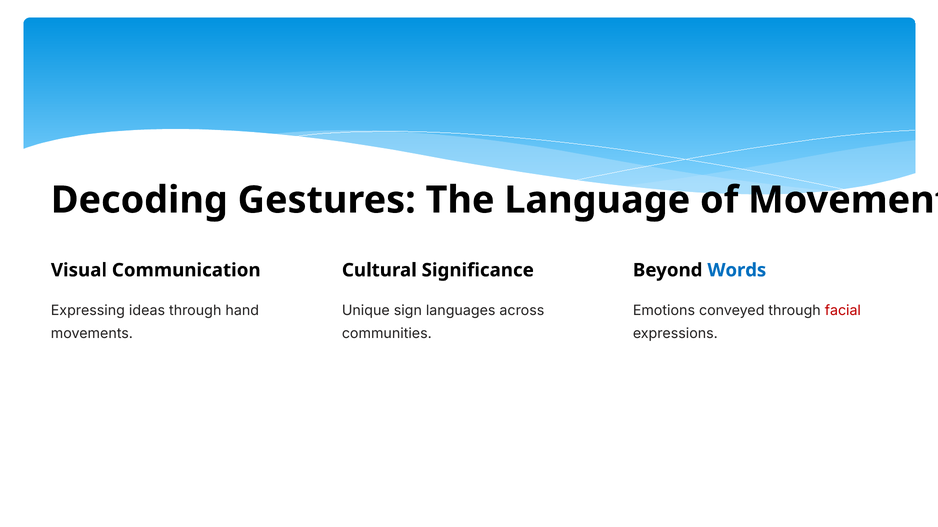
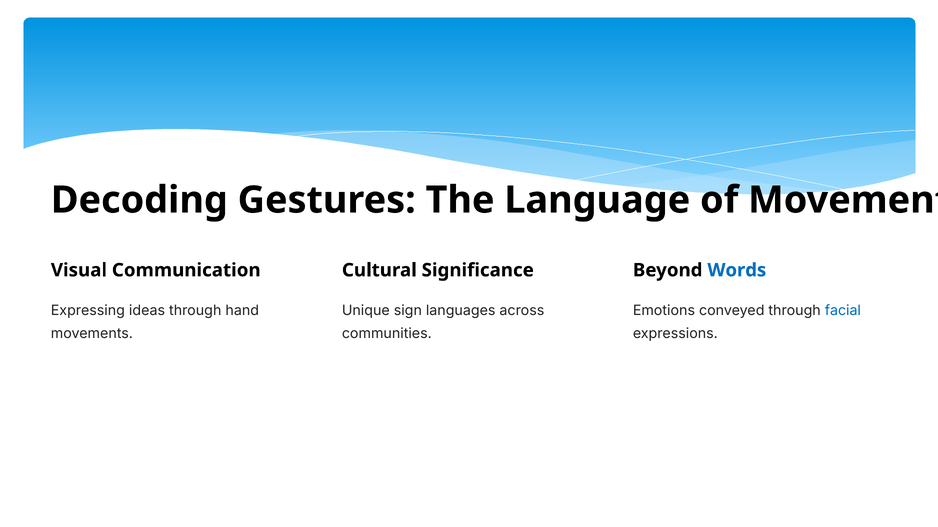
facial colour: red -> blue (843, 311)
